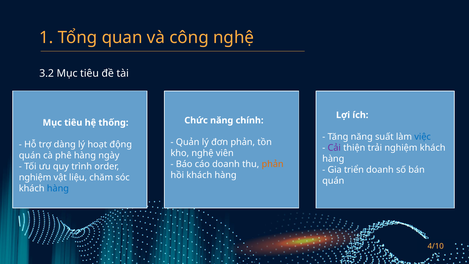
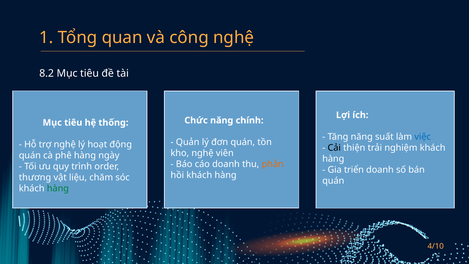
3.2: 3.2 -> 8.2 (47, 73)
đơn phản: phản -> quán (243, 142)
trợ dàng: dàng -> nghệ (65, 144)
Cải colour: purple -> black (334, 148)
nghiệm: nghiệm -> thương (35, 177)
hàng colour: blue -> green (58, 188)
